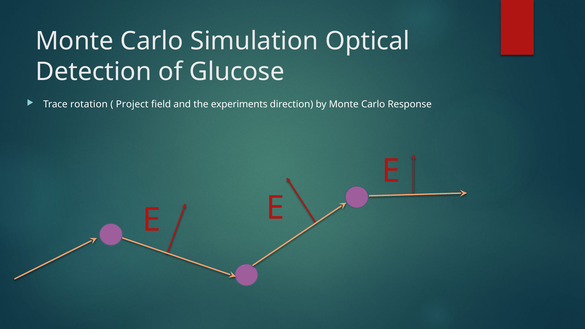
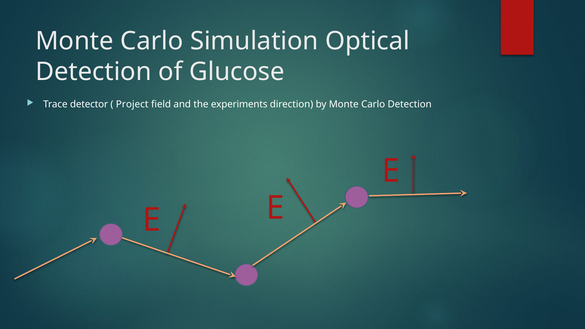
rotation: rotation -> detector (89, 104)
Carlo Response: Response -> Detection (410, 104)
